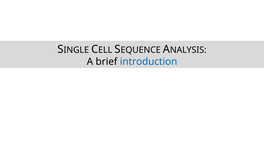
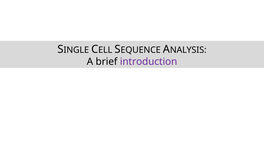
introduction colour: blue -> purple (149, 61)
